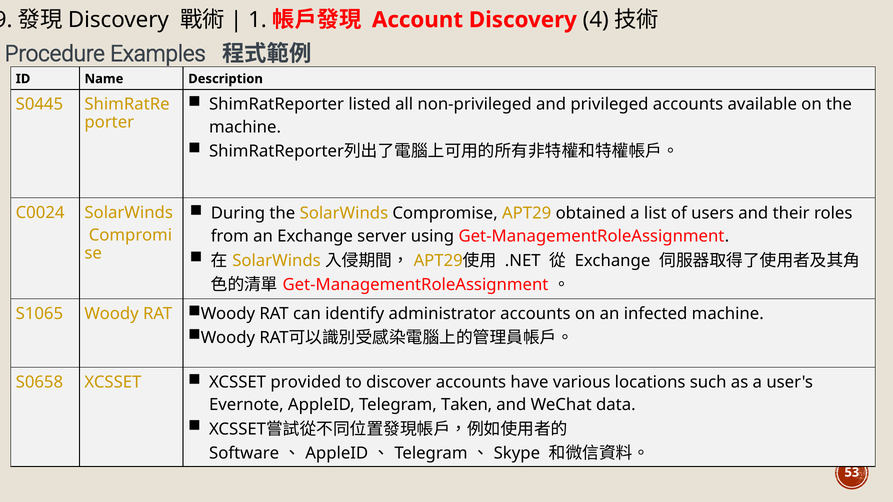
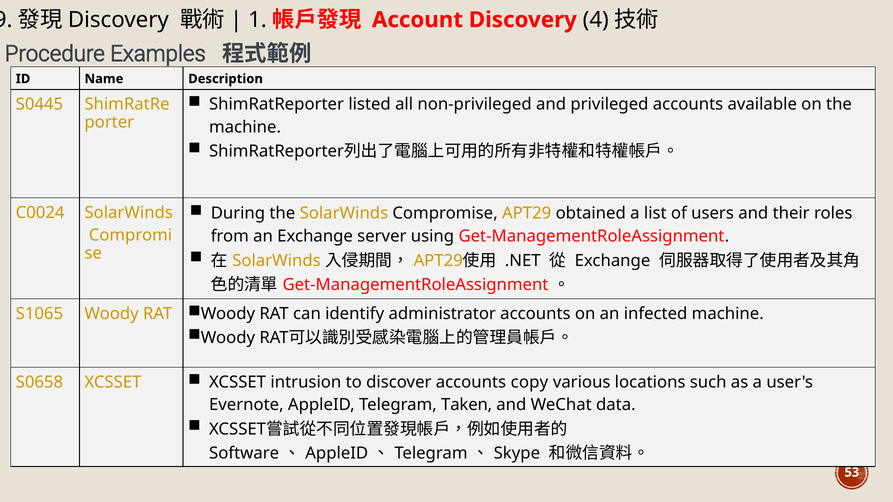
provided: provided -> intrusion (306, 382)
have: have -> copy (529, 382)
